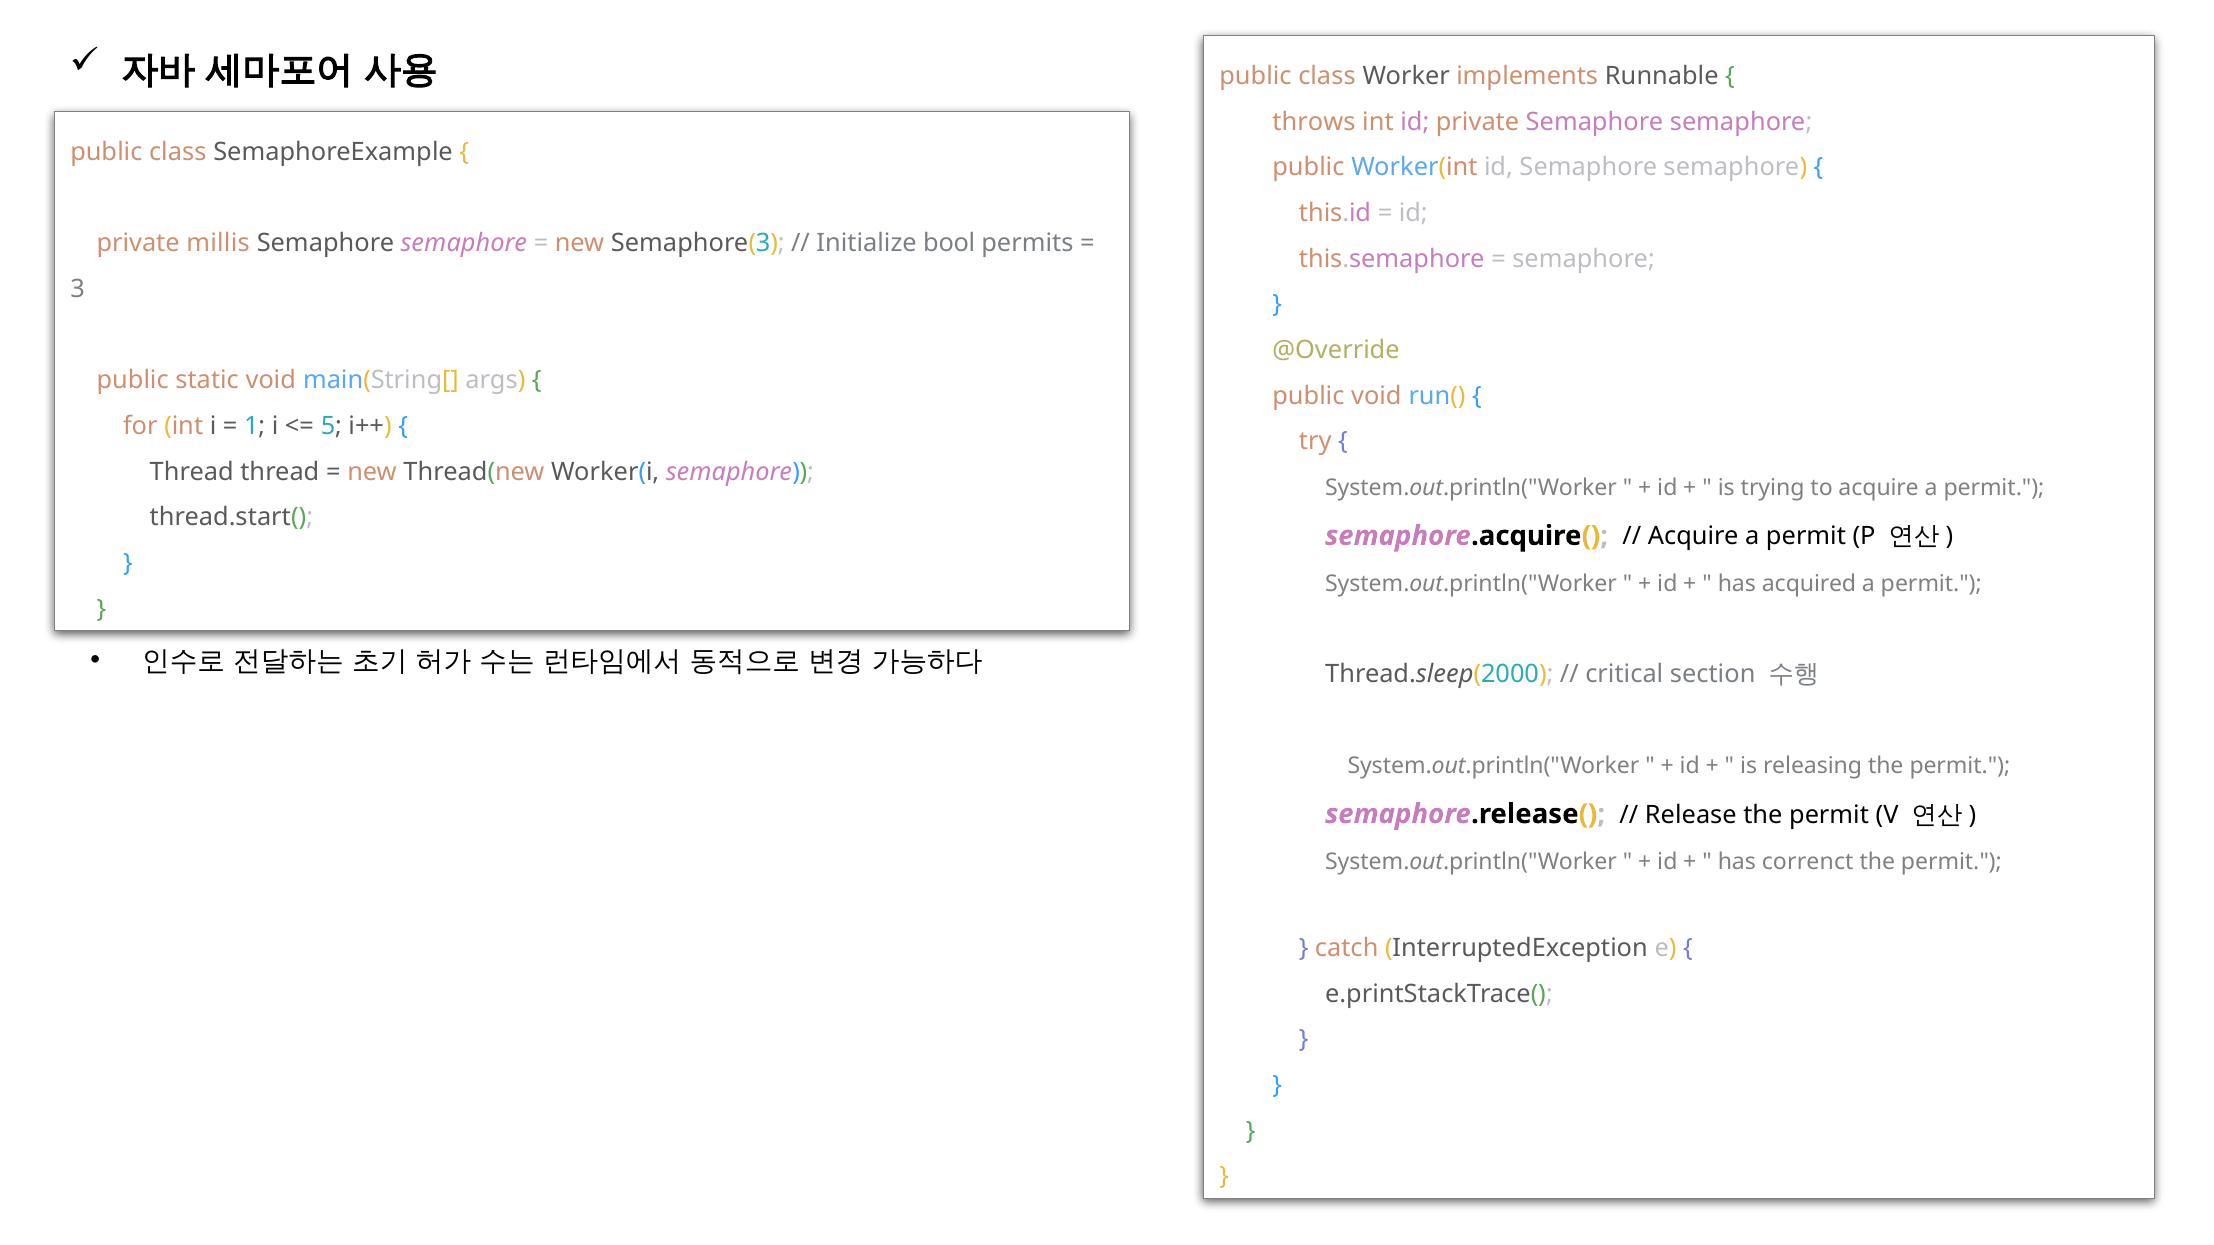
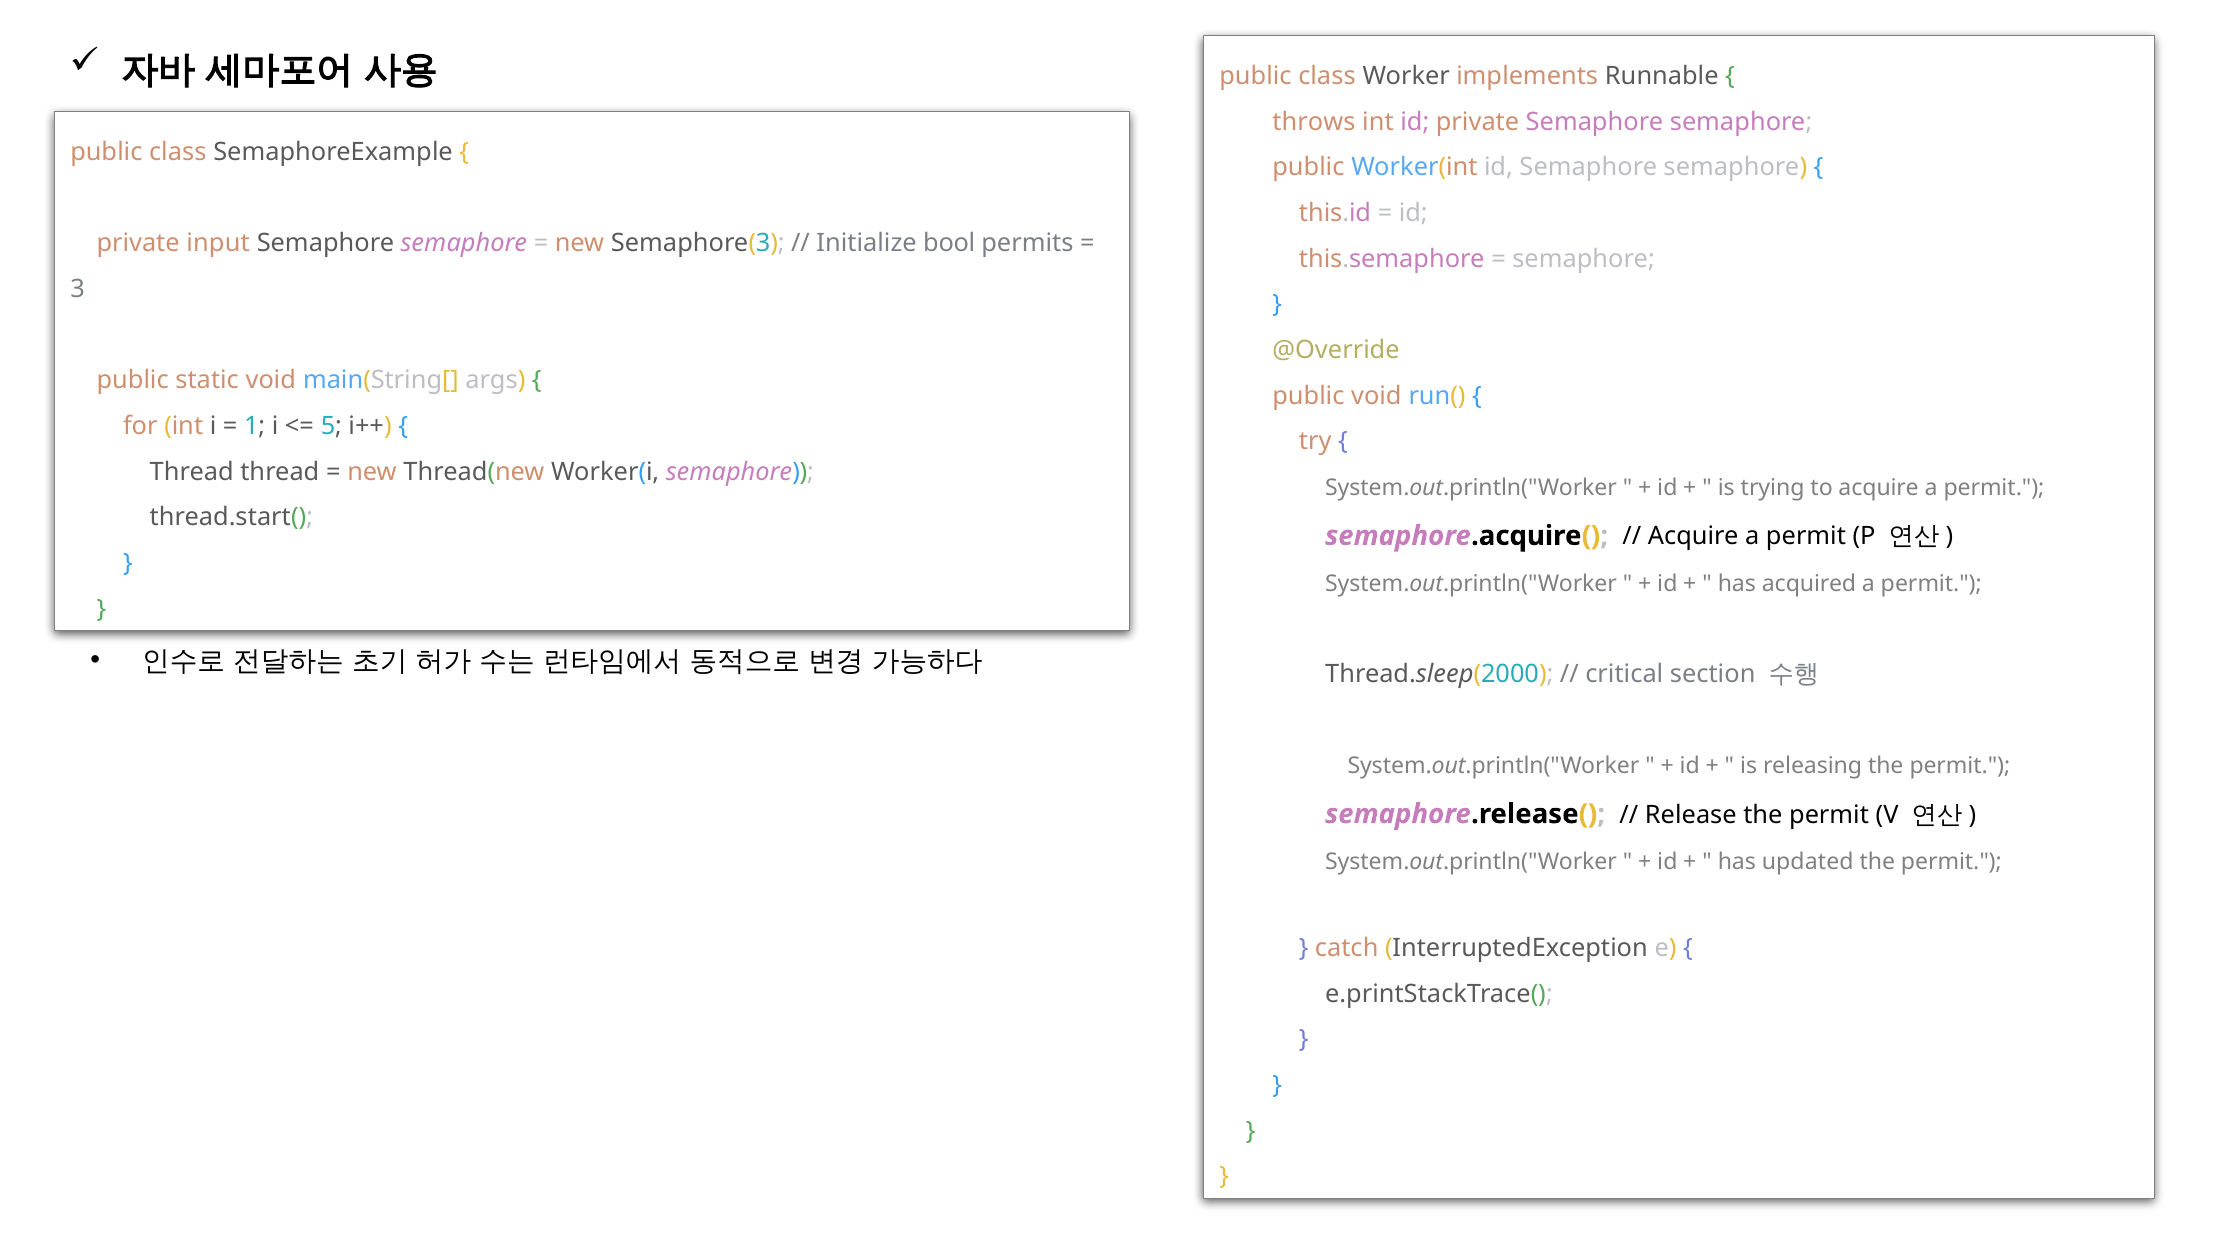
millis: millis -> input (218, 243)
correnct: correnct -> updated (1808, 862)
